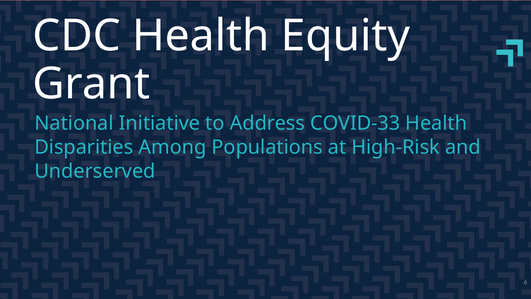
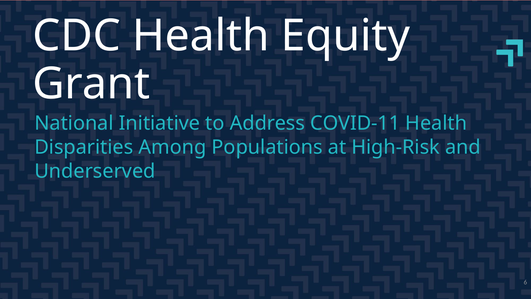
COVID-33: COVID-33 -> COVID-11 (355, 123)
